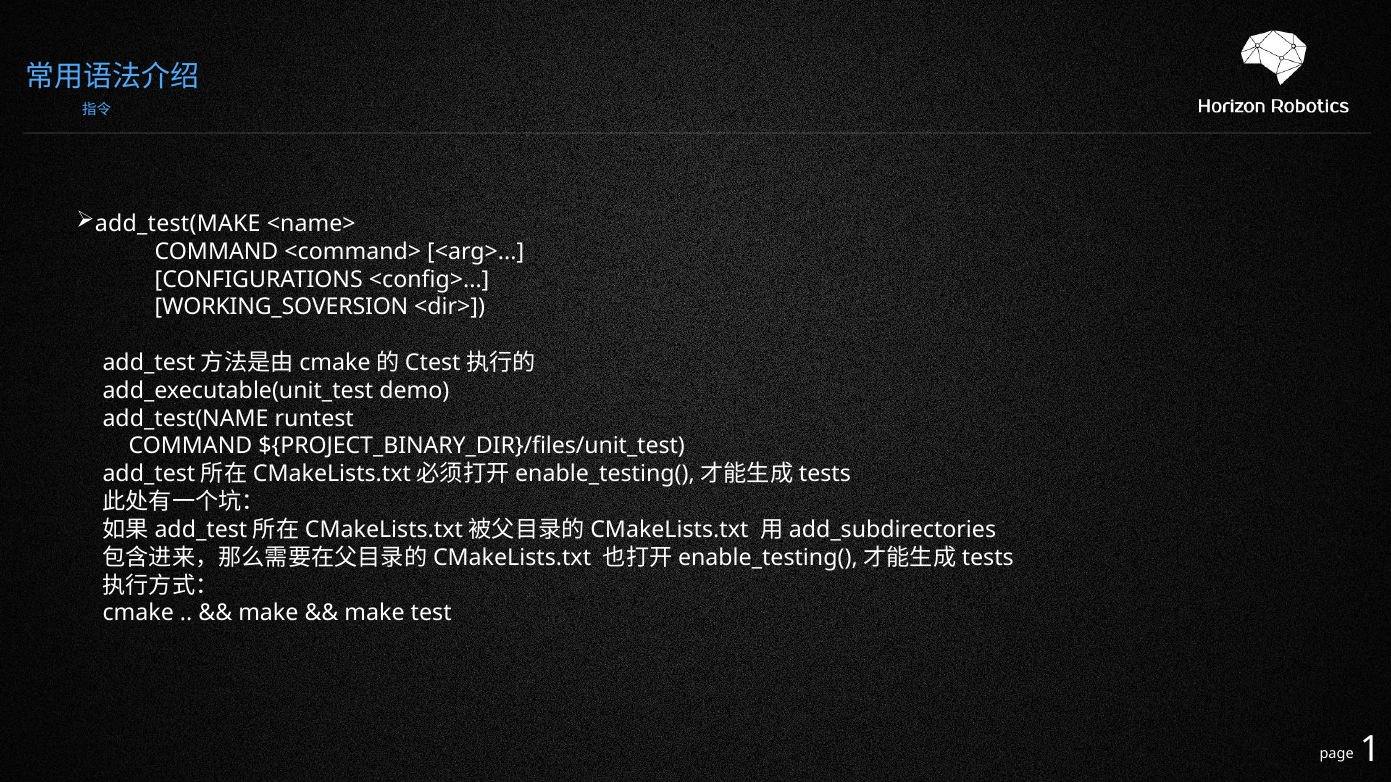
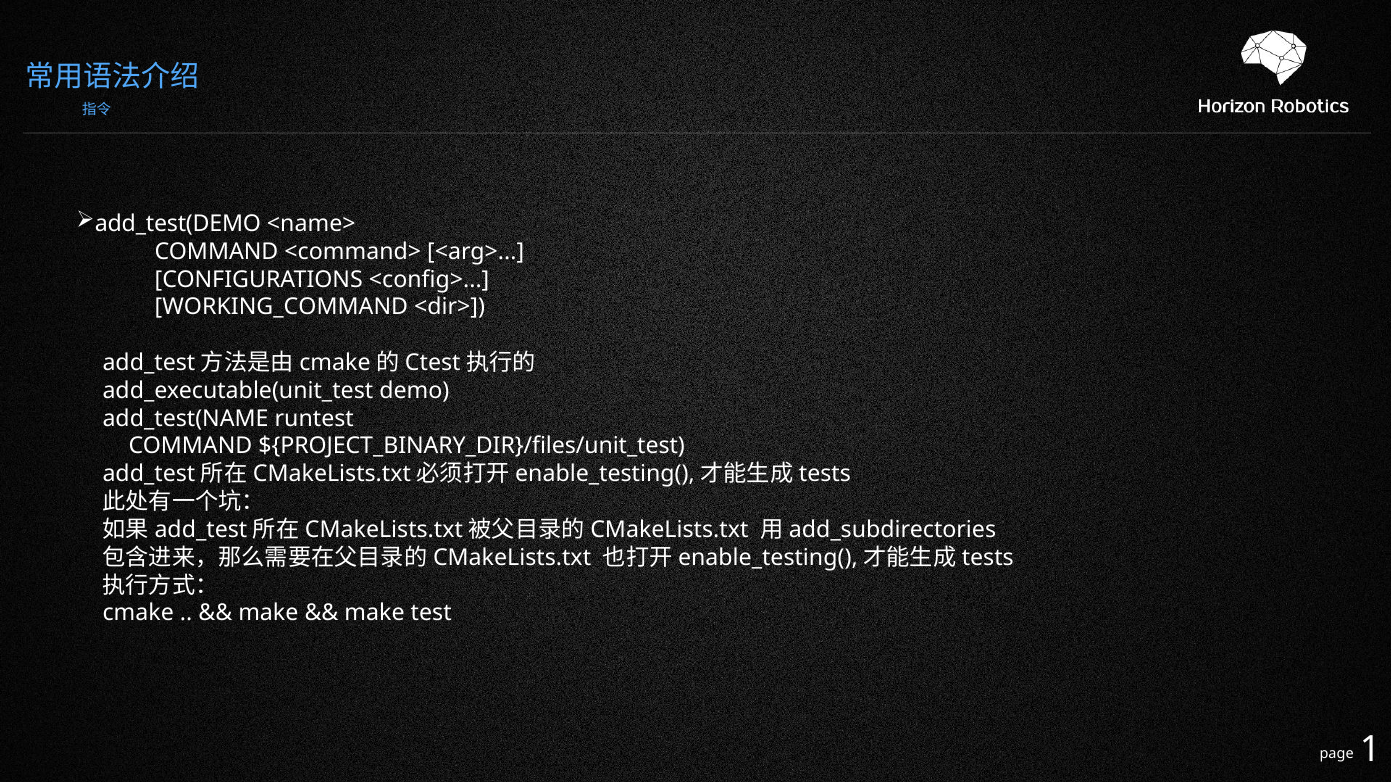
add_test(MAKE: add_test(MAKE -> add_test(DEMO (178, 224)
WORKING_SOVERSION: WORKING_SOVERSION -> WORKING_COMMAND (281, 307)
